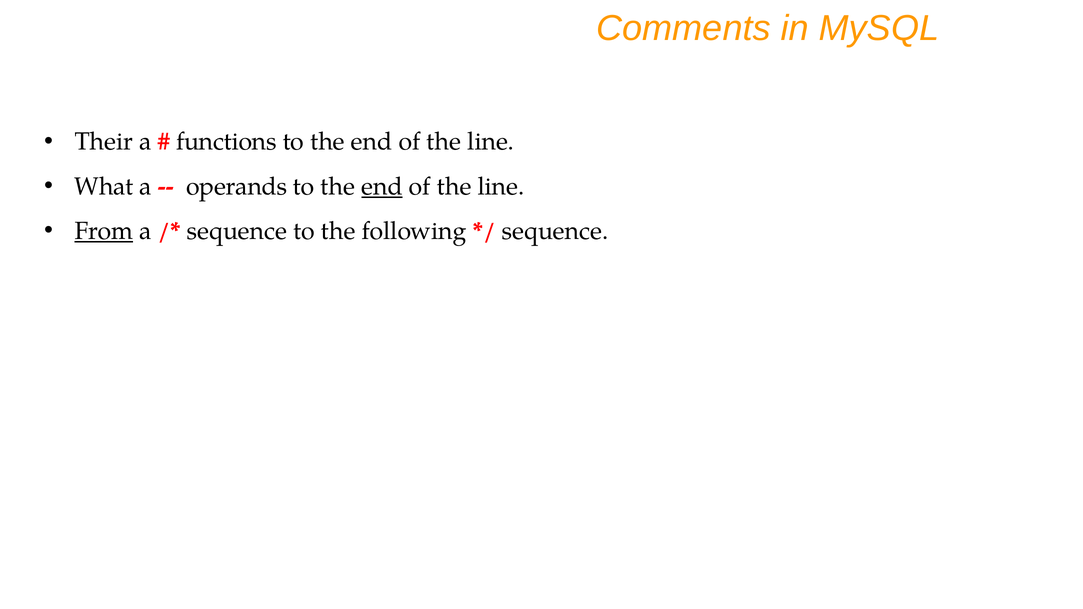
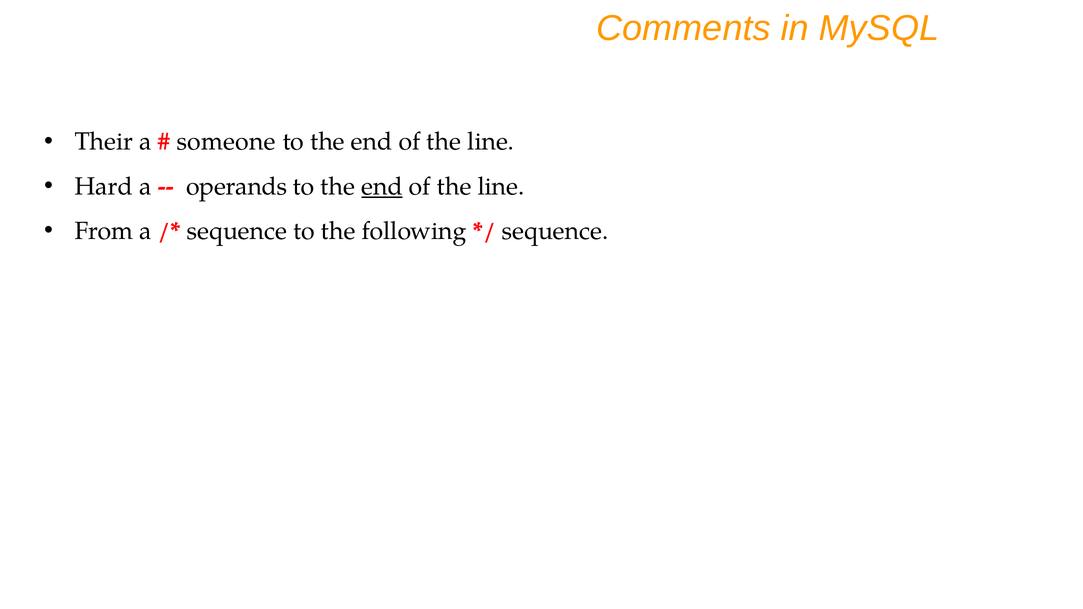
functions: functions -> someone (226, 142)
What: What -> Hard (104, 186)
From underline: present -> none (104, 231)
